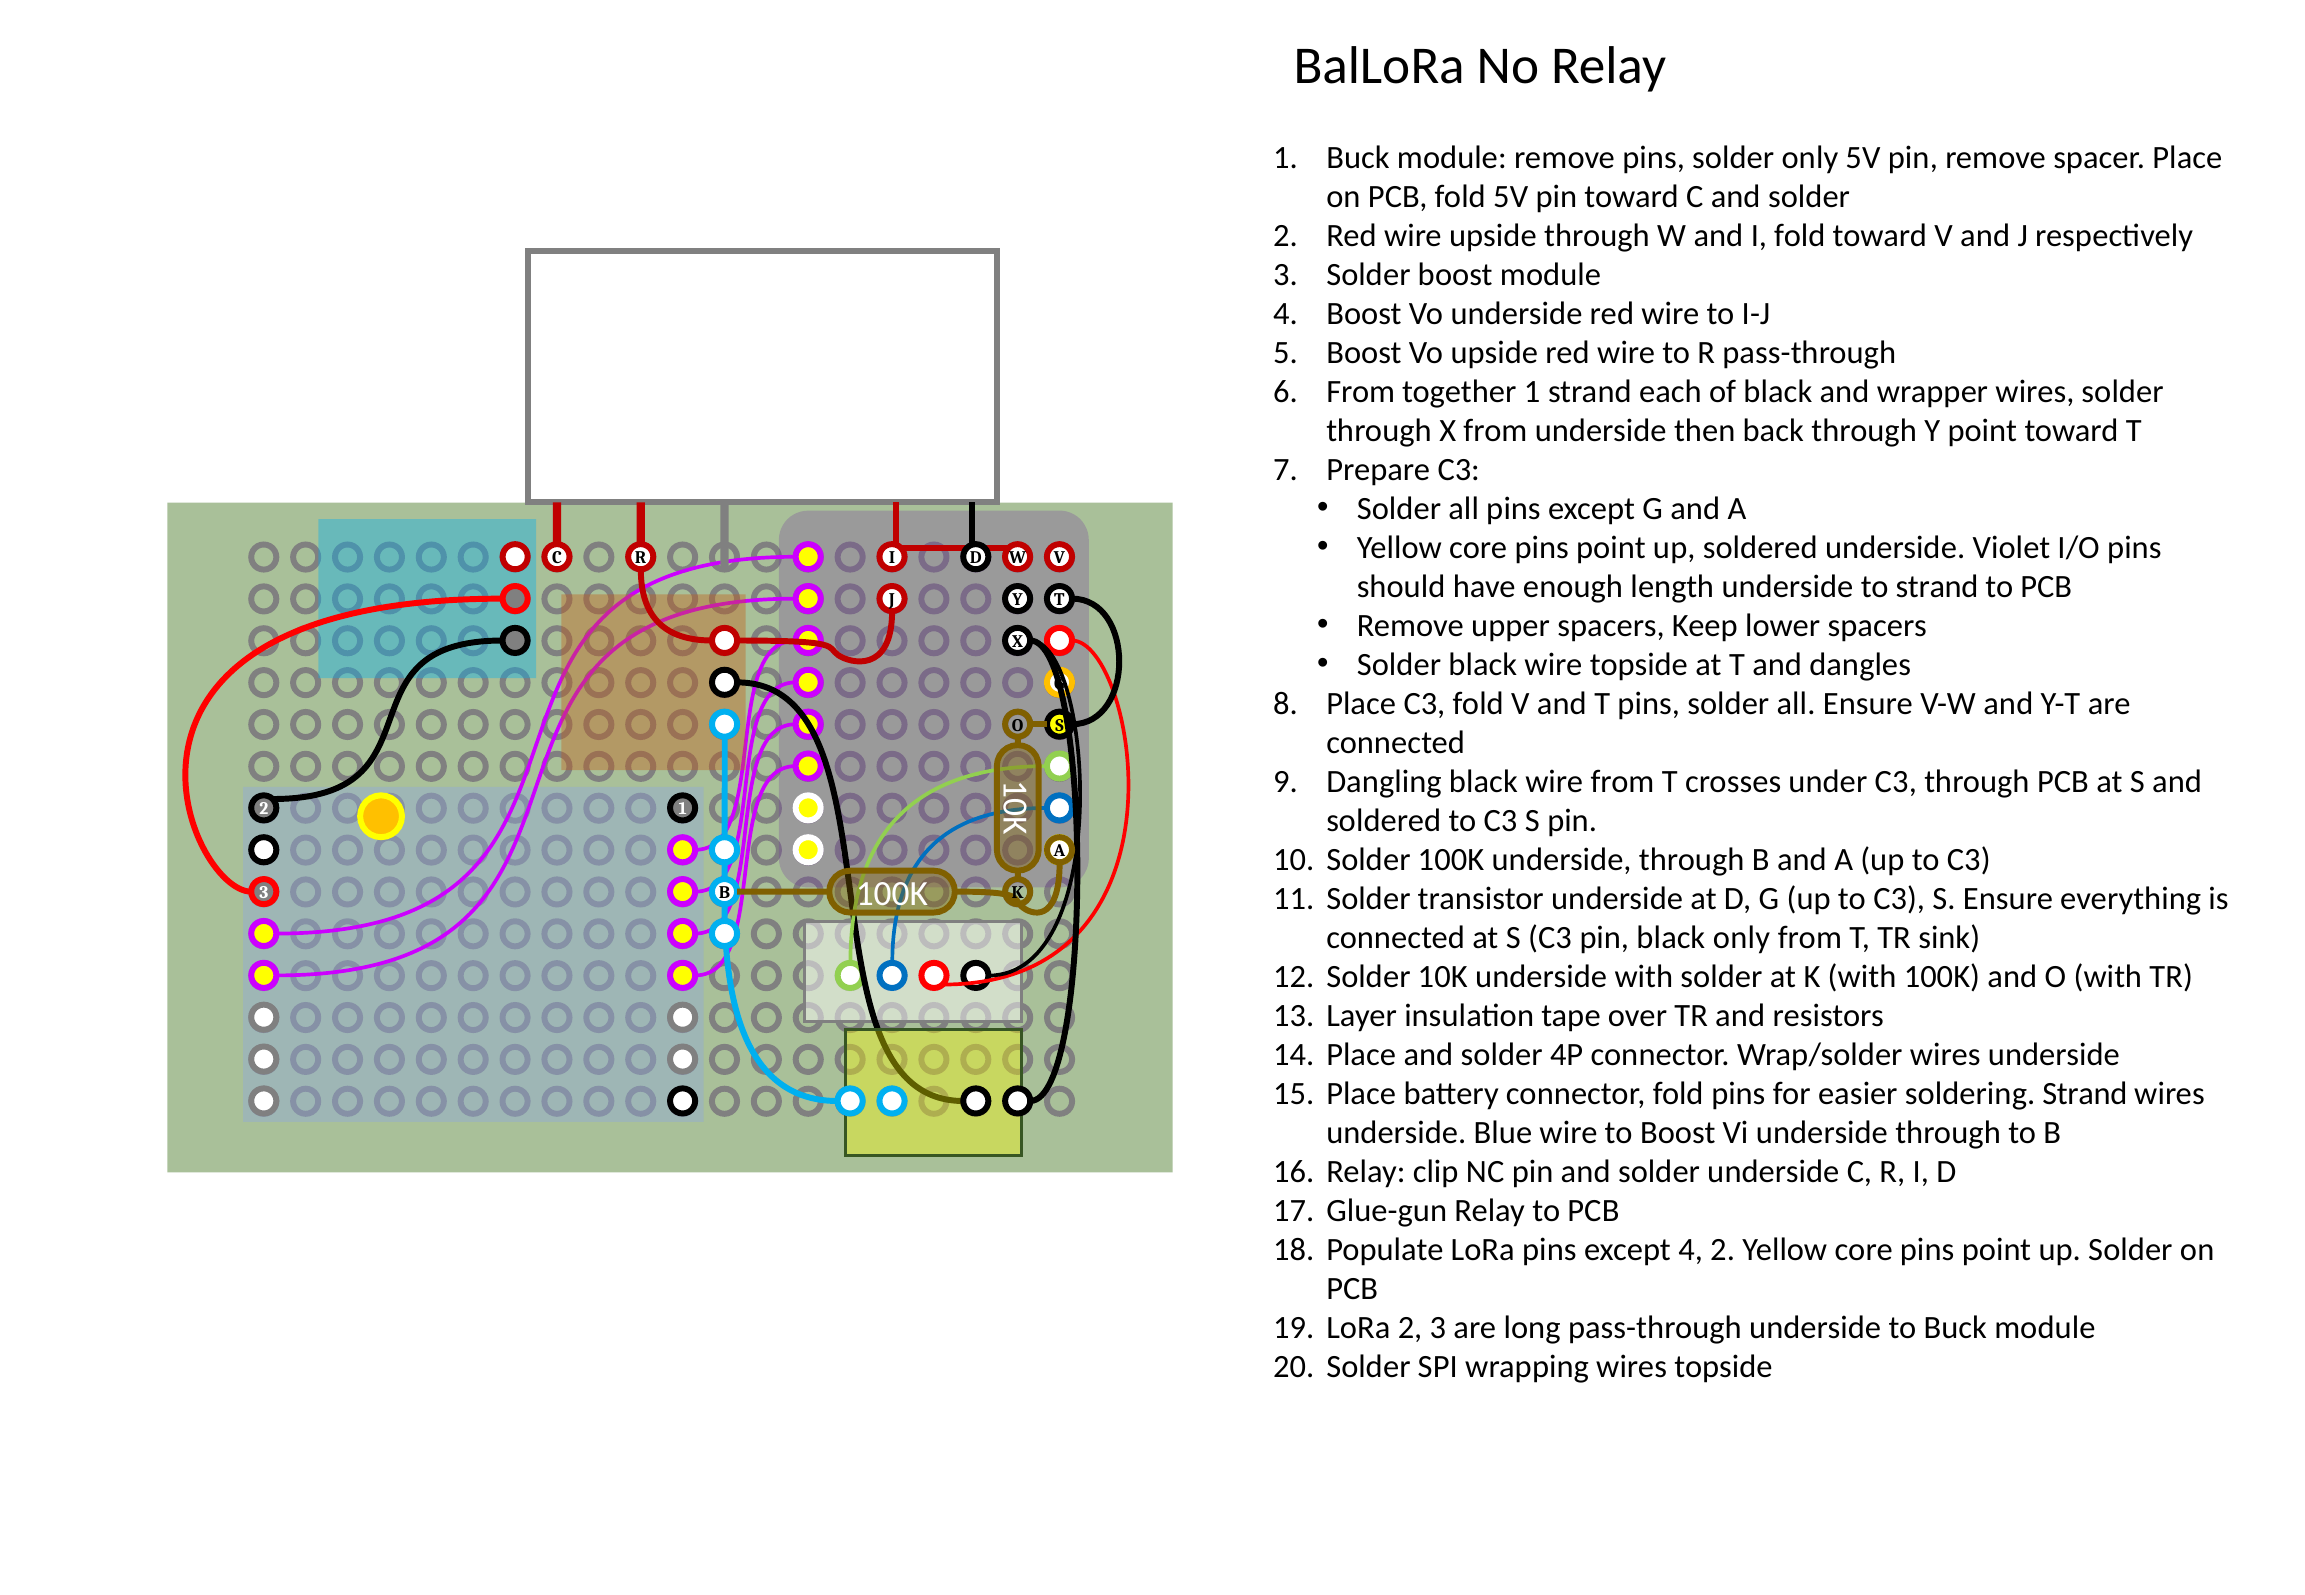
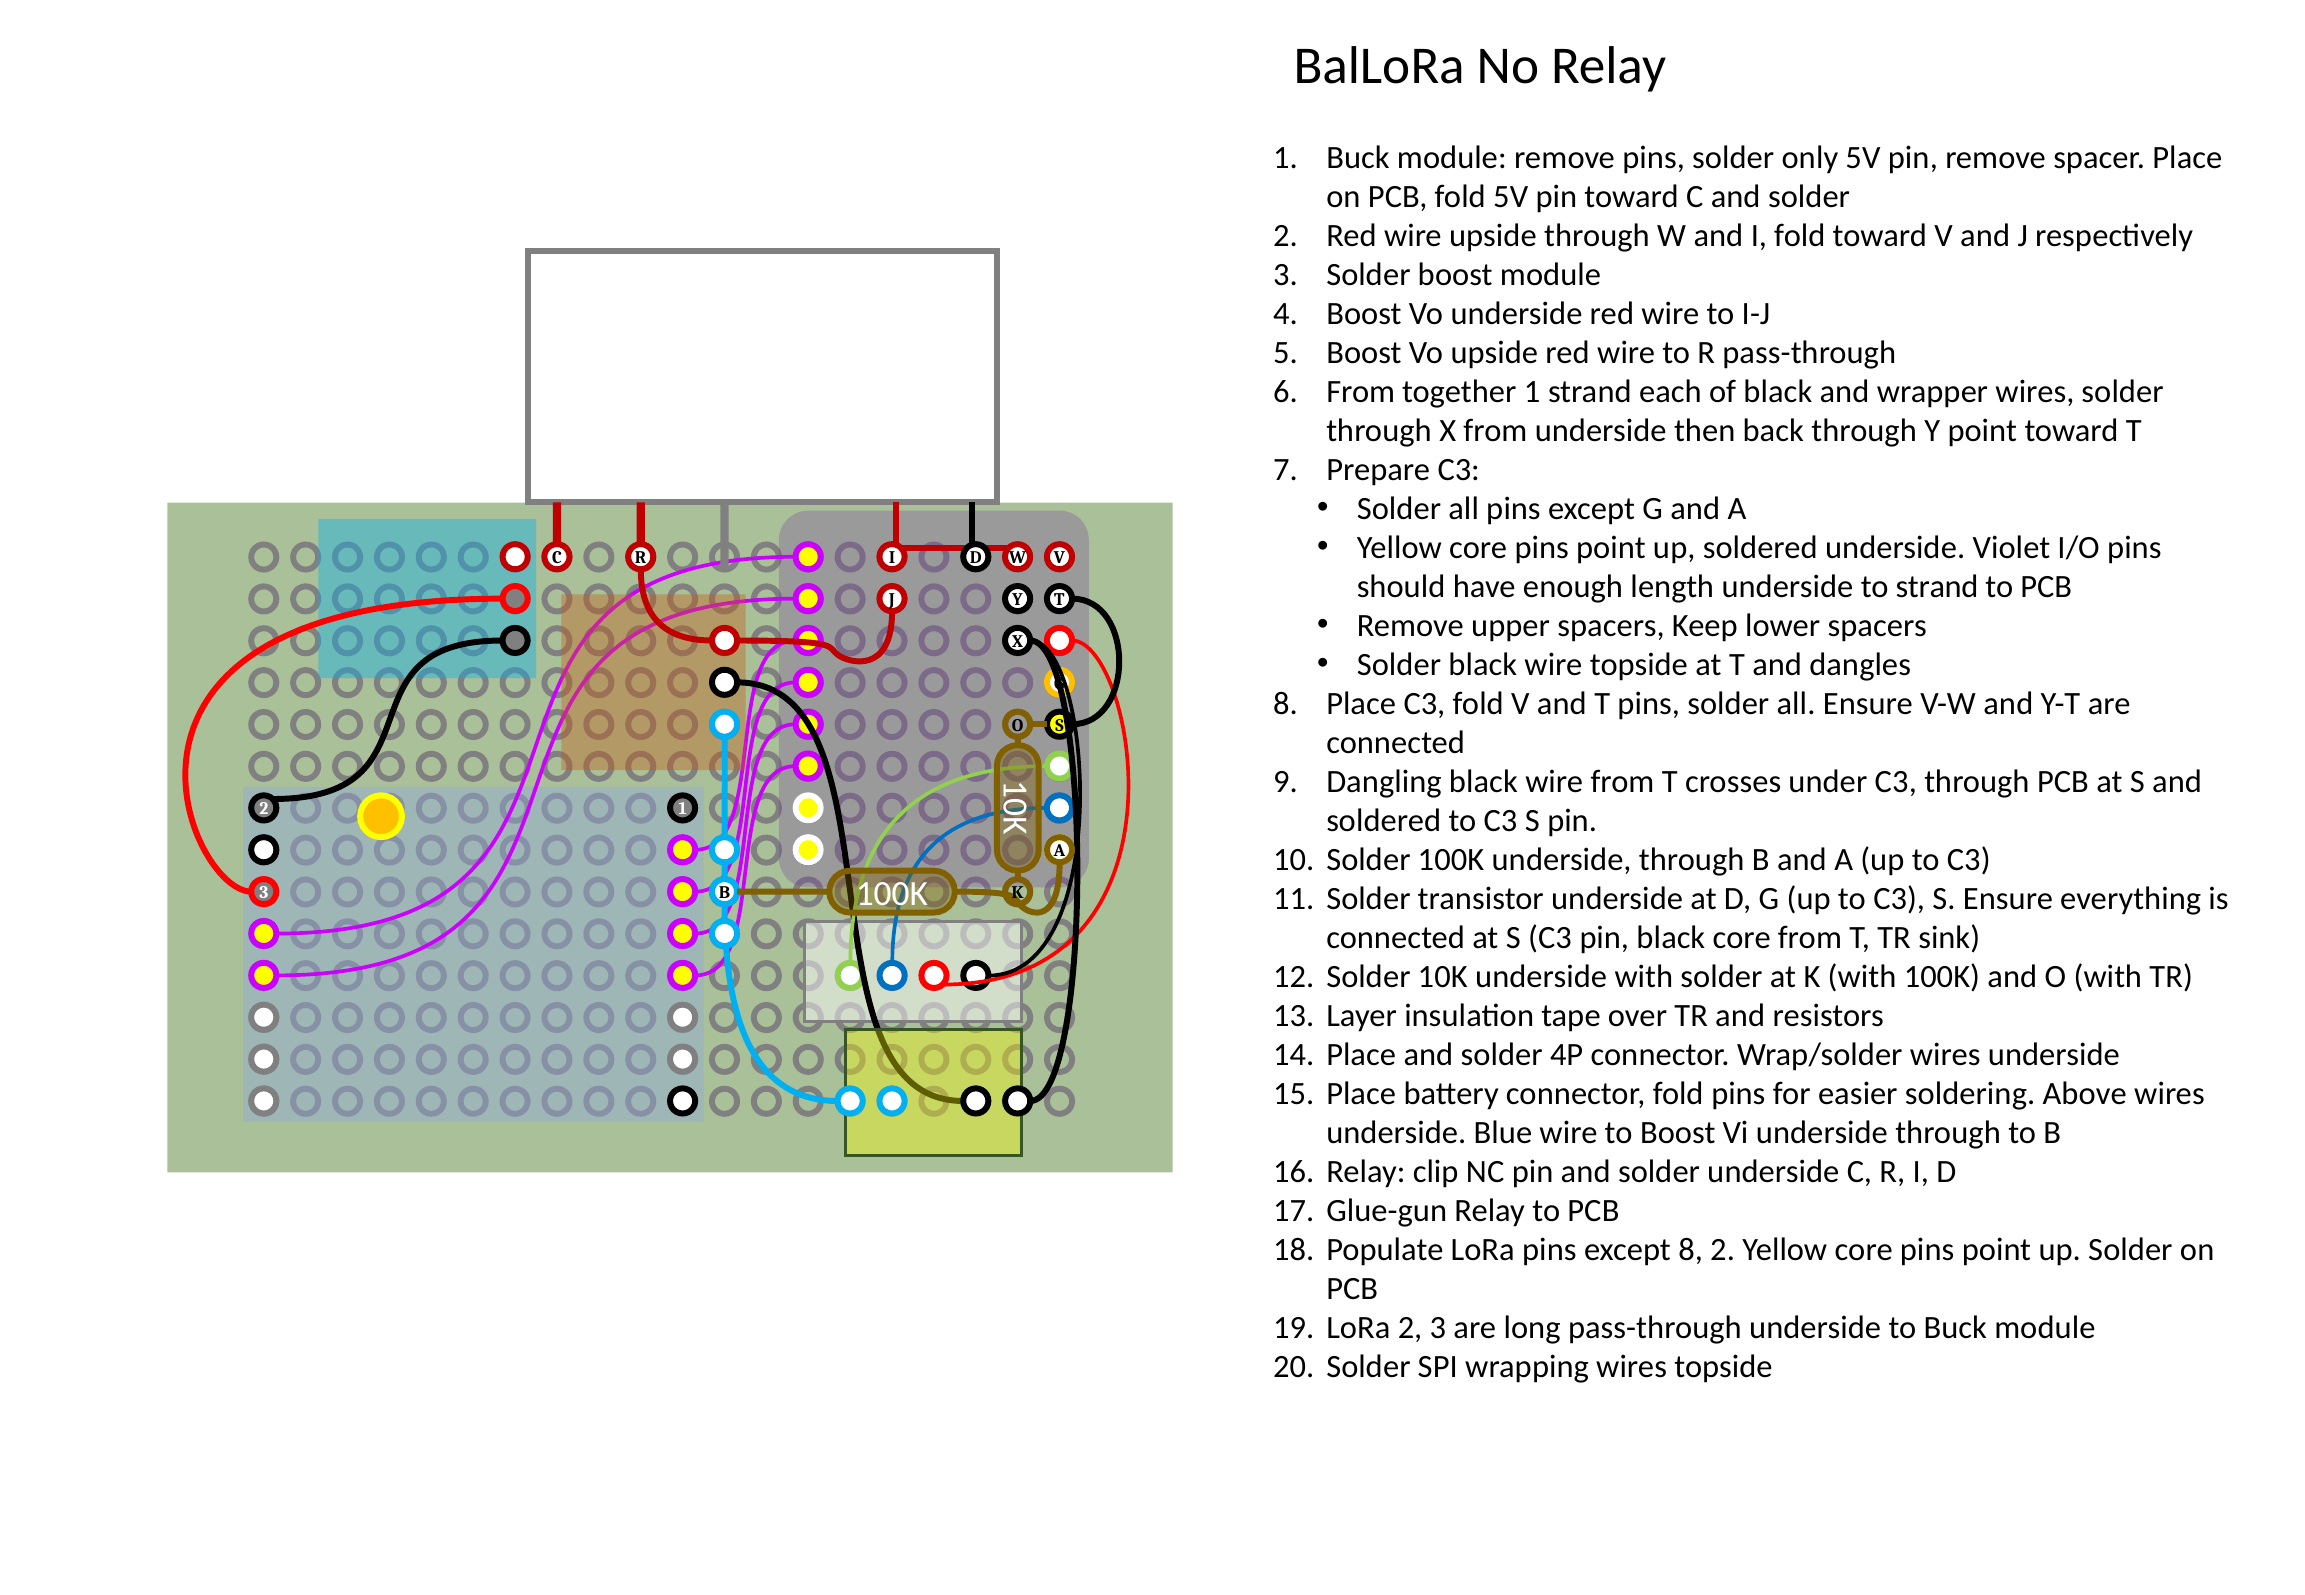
black only: only -> core (1742, 939)
soldering Strand: Strand -> Above (2085, 1095)
except 4: 4 -> 8 (1691, 1251)
